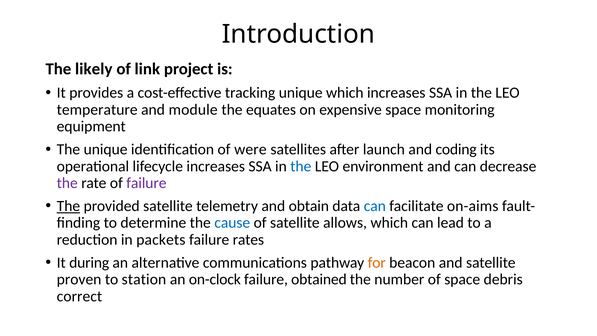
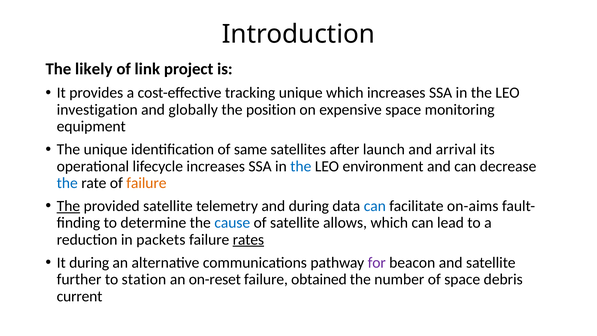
temperature: temperature -> investigation (97, 110)
module: module -> globally (193, 110)
equates: equates -> position (271, 110)
were: were -> same (251, 149)
coding: coding -> arrival (456, 149)
the colour: purple -> blue (67, 183)
failure colour: purple -> orange (146, 183)
and obtain: obtain -> during (309, 206)
rates underline: none -> present (248, 239)
for colour: orange -> purple (377, 262)
proven: proven -> further (79, 279)
on-clock: on-clock -> on-reset (215, 279)
correct: correct -> current (80, 296)
